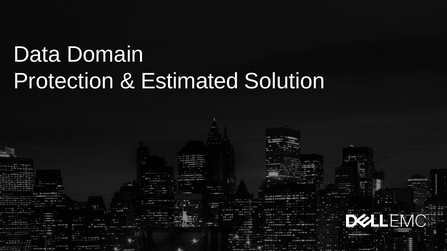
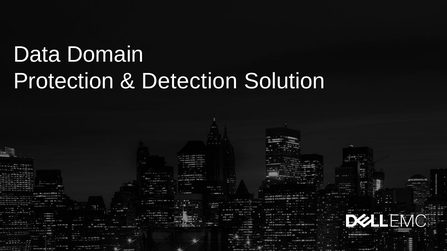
Estimated: Estimated -> Detection (190, 81)
